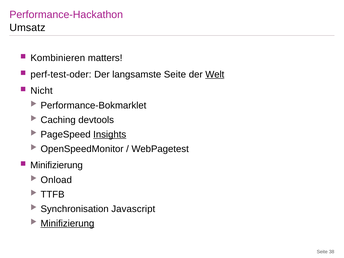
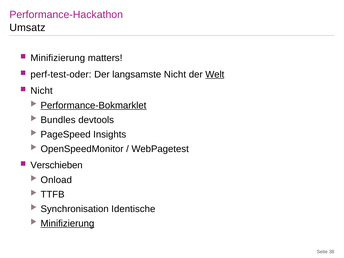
Kombinieren: Kombinieren -> Minifizierung (58, 58)
langsamste Seite: Seite -> Nicht (175, 74)
Performance-Bokmarklet underline: none -> present (93, 105)
Caching: Caching -> Bundles (58, 120)
Insights underline: present -> none (110, 134)
Minifizierung: Minifizierung -> Verschieben (57, 165)
Javascript: Javascript -> Identische (133, 209)
